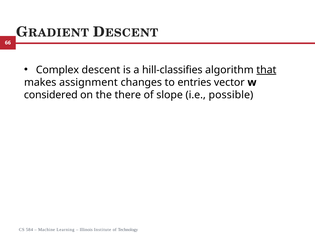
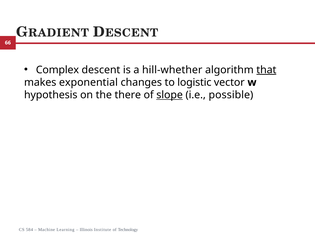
hill-classifies: hill-classifies -> hill-whether (172, 70)
assignment: assignment -> exponential (88, 82)
entries: entries -> logistic (194, 82)
considered: considered -> hypothesis (51, 95)
slope underline: none -> present (170, 95)
